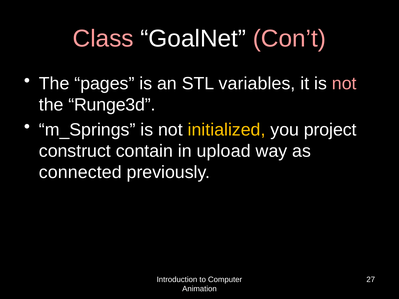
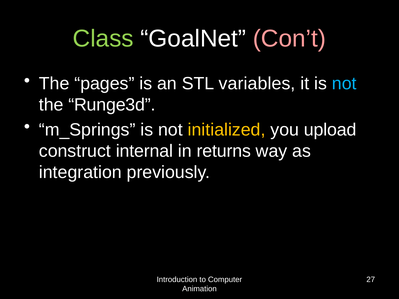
Class colour: pink -> light green (103, 39)
not colour: pink -> light blue (344, 84)
project: project -> upload (330, 130)
contain: contain -> internal (144, 151)
upload: upload -> returns (224, 151)
connected: connected -> integration (80, 172)
